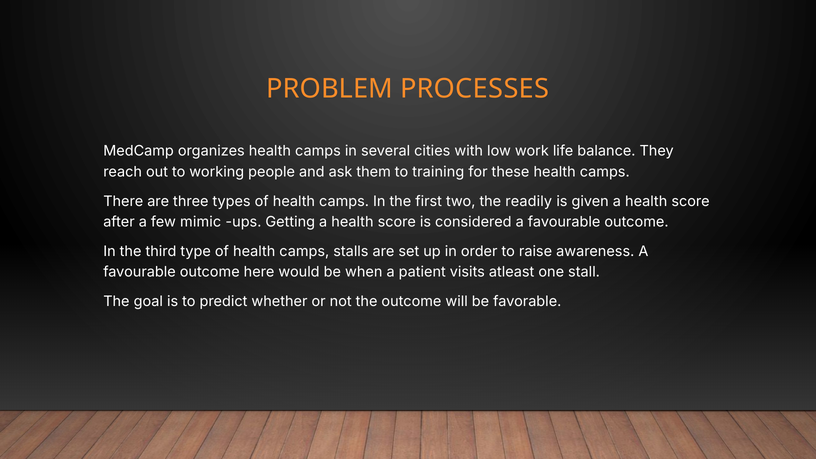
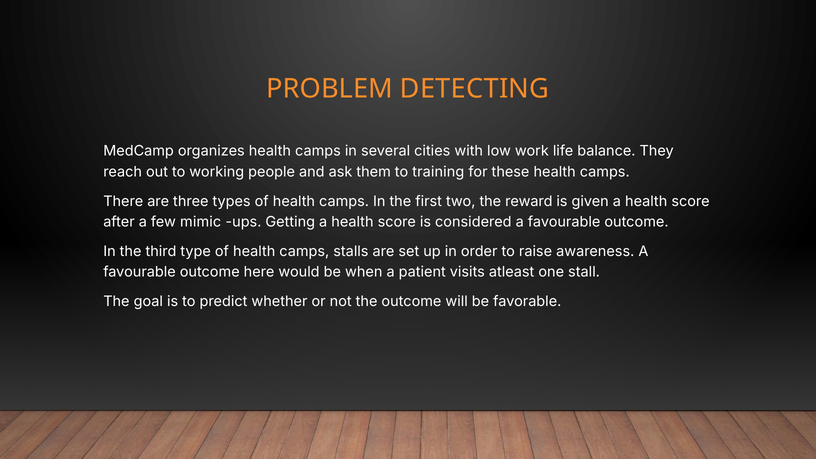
PROCESSES: PROCESSES -> DETECTING (475, 89)
readily: readily -> reward (529, 201)
